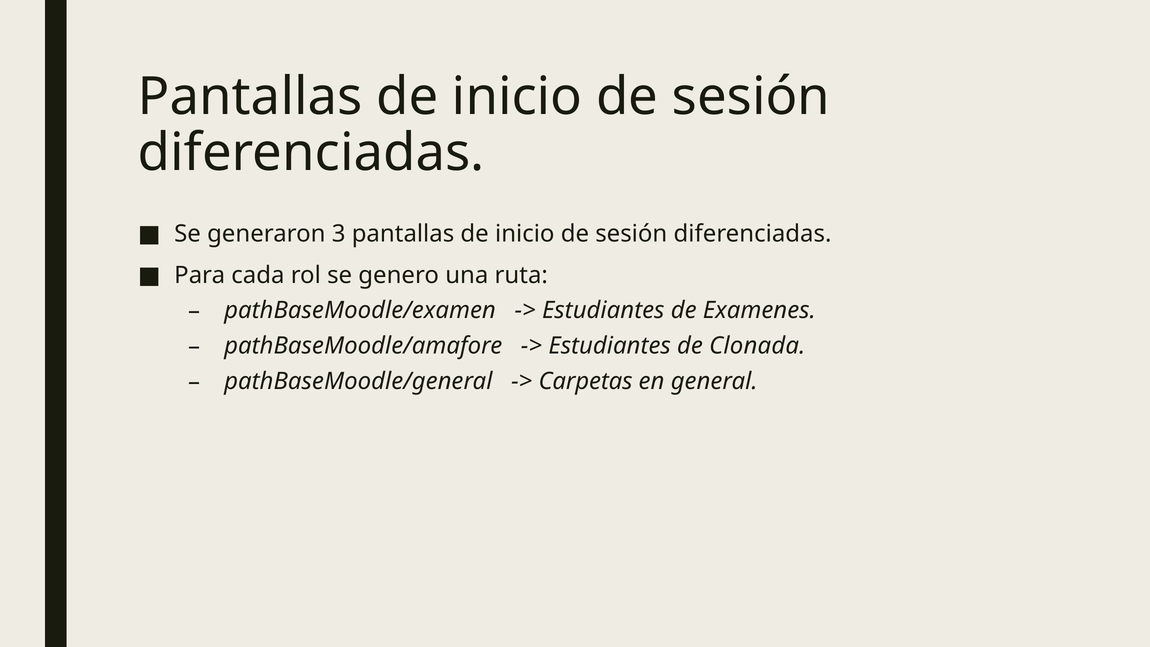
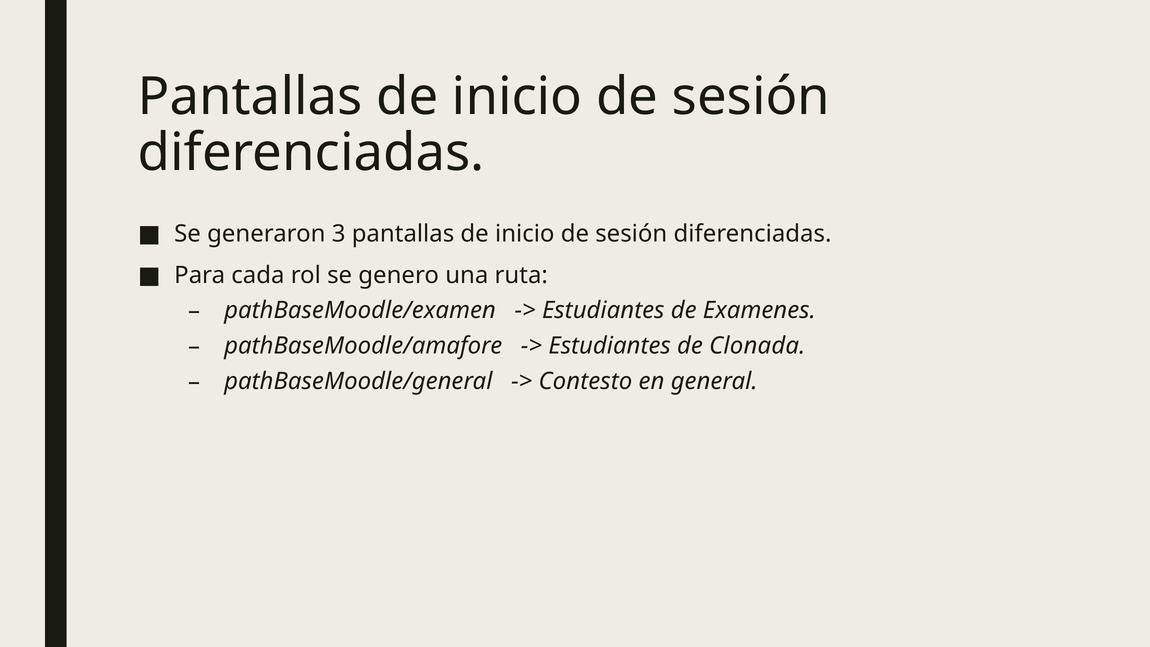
Carpetas: Carpetas -> Contesto (585, 381)
